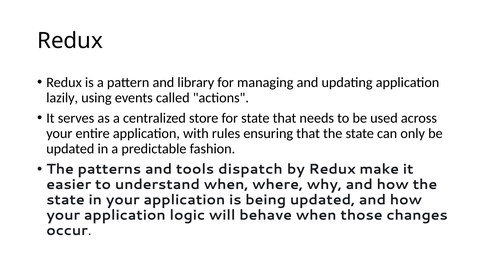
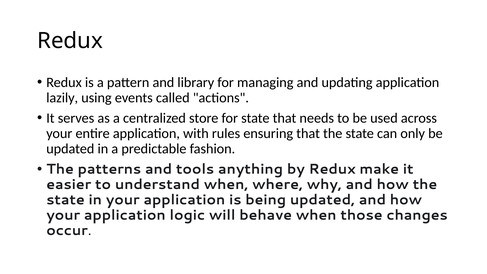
dispatch: dispatch -> anything (251, 169)
